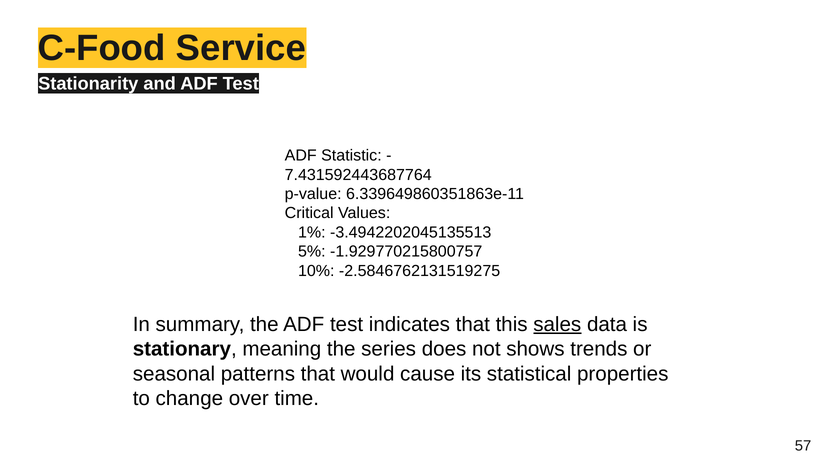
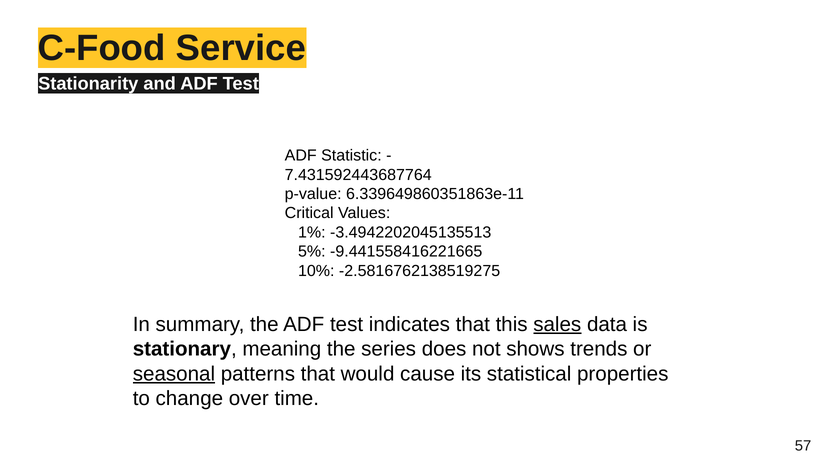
-1.929770215800757: -1.929770215800757 -> -9.441558416221665 (406, 252)
-2.5846762131519275: -2.5846762131519275 -> -2.5816762138519275 (420, 271)
seasonal underline: none -> present (174, 374)
